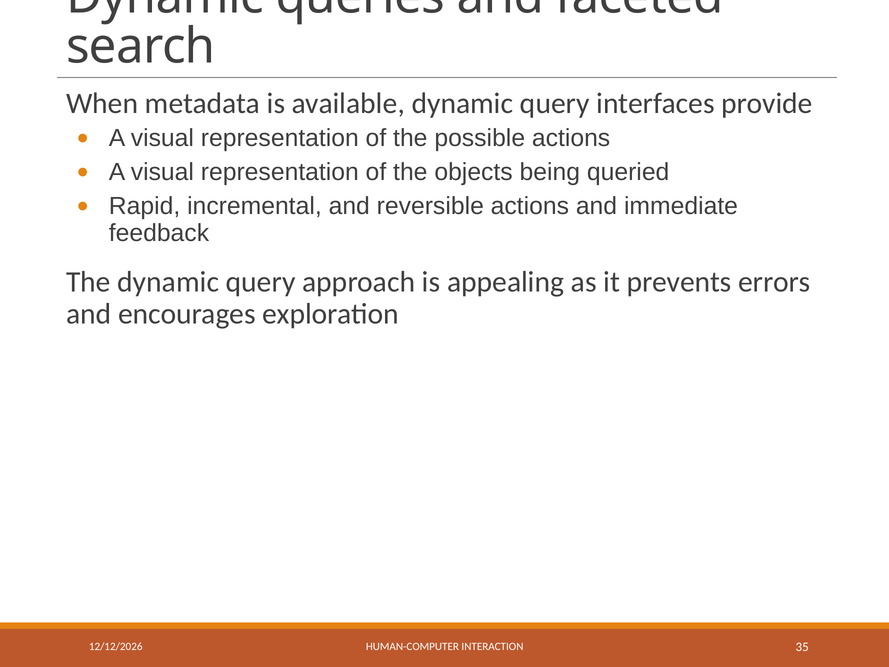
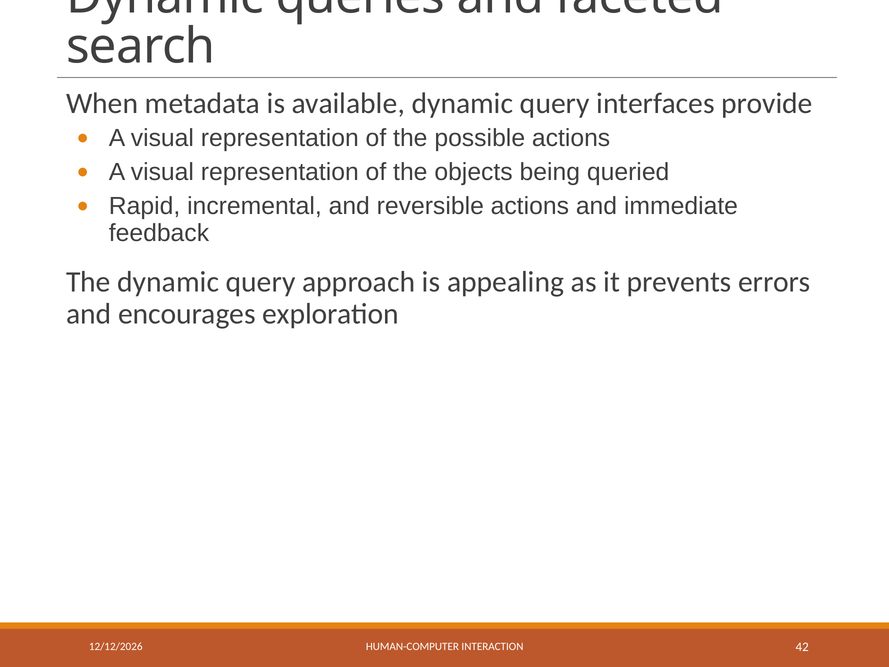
35: 35 -> 42 (802, 647)
